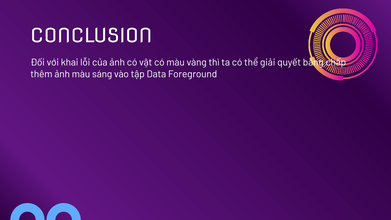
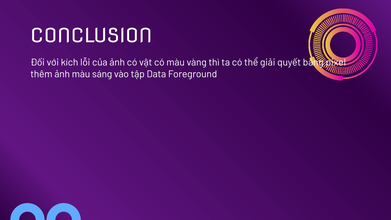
khai: khai -> kích (70, 63)
chấp: chấp -> pixel (336, 63)
